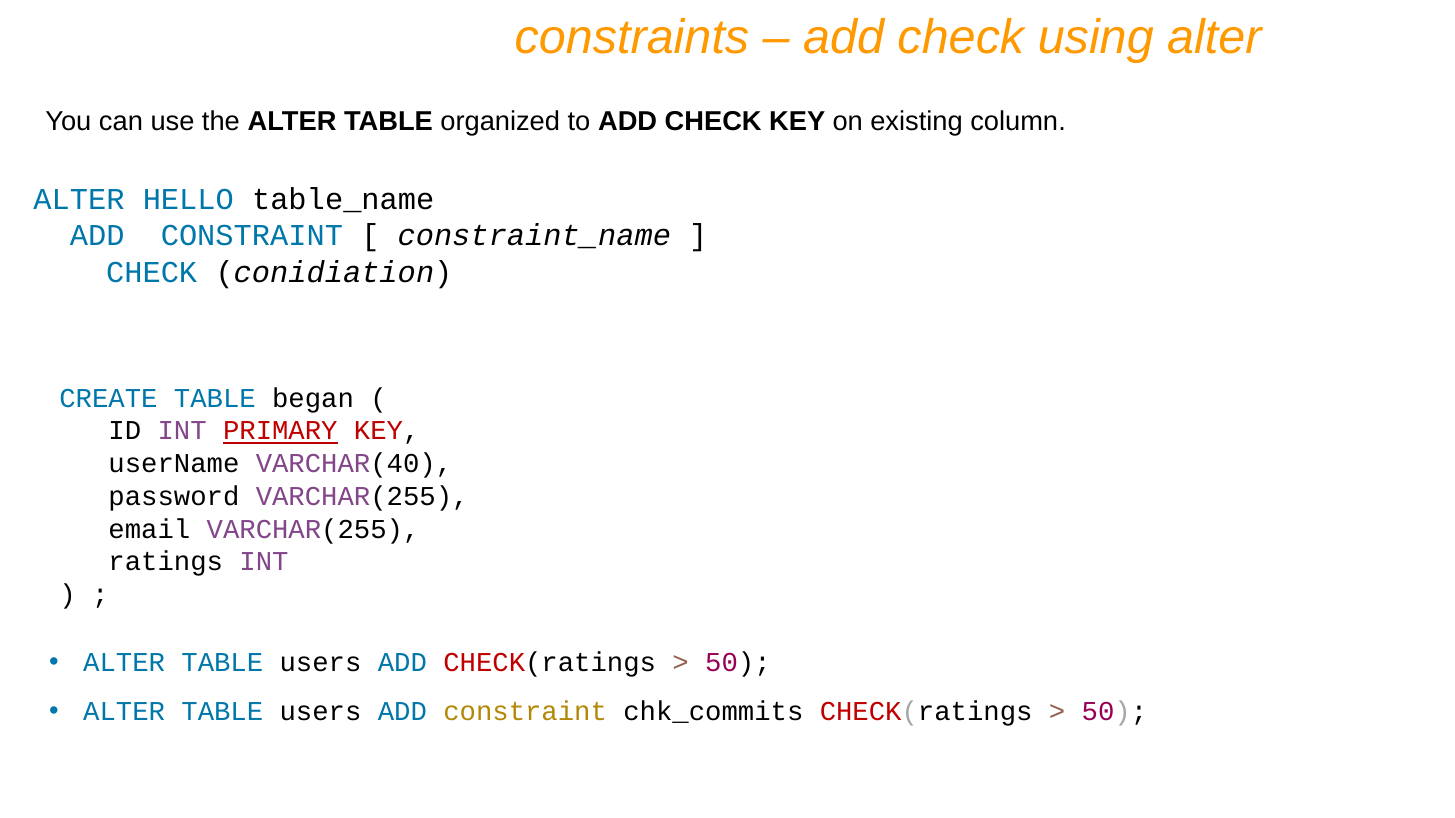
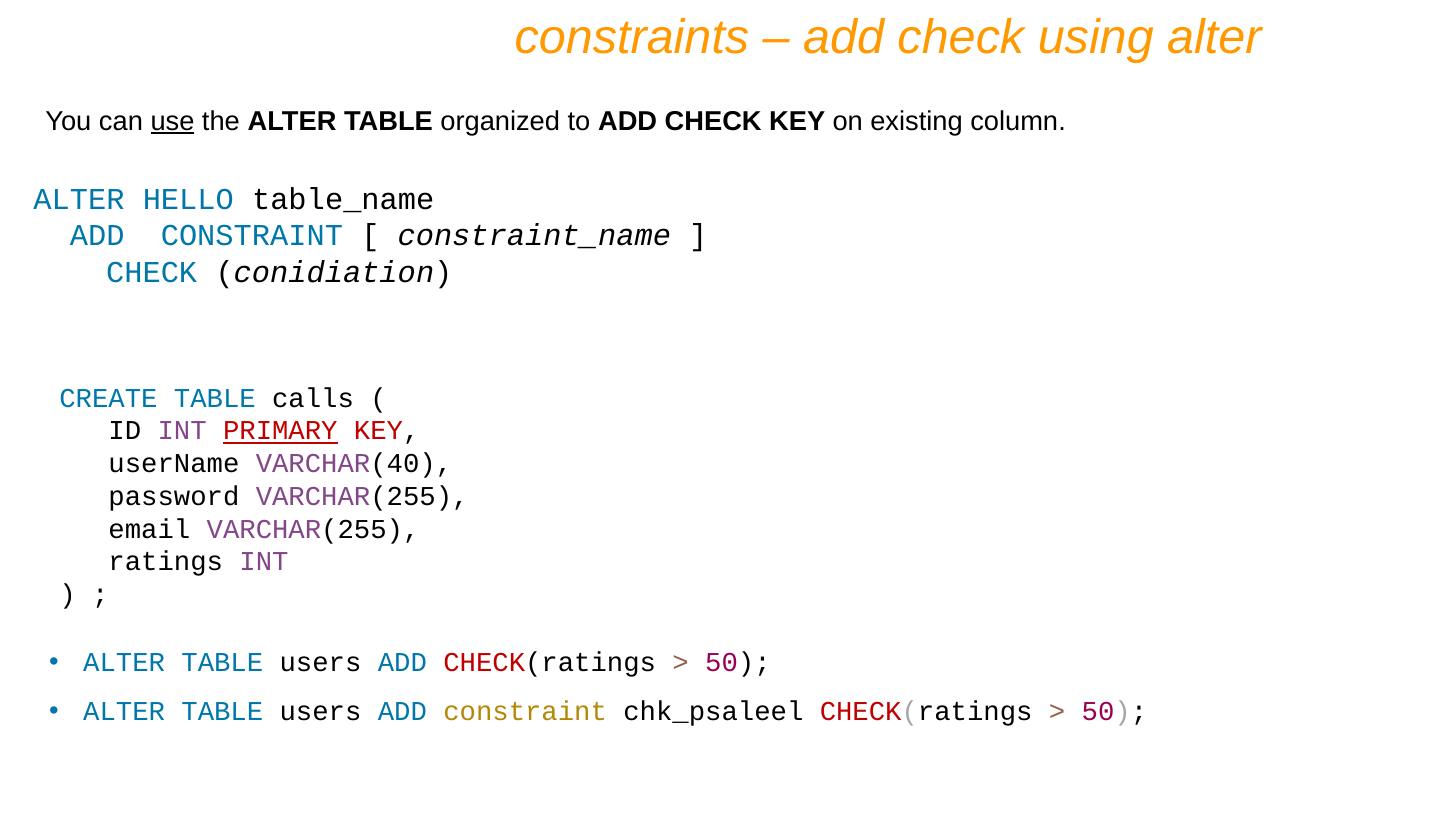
use underline: none -> present (172, 121)
began: began -> calls (313, 398)
chk_commits: chk_commits -> chk_psaleel (713, 712)
